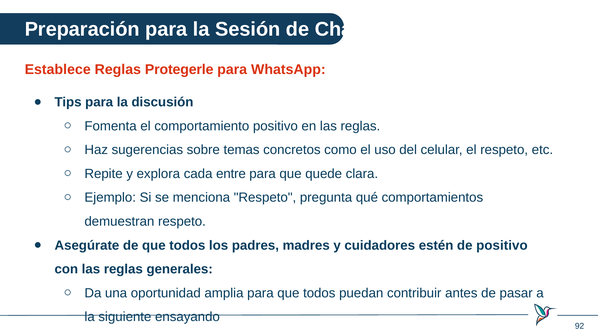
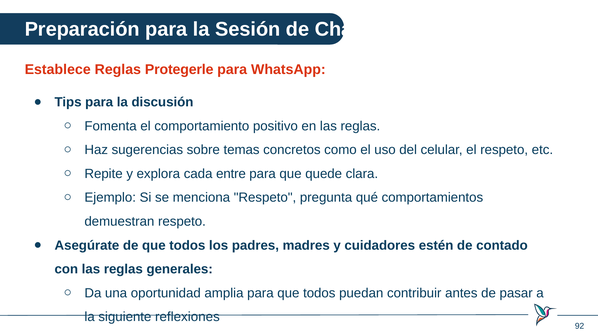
de positivo: positivo -> contado (502, 246)
ensayando: ensayando -> reflexiones (187, 317)
